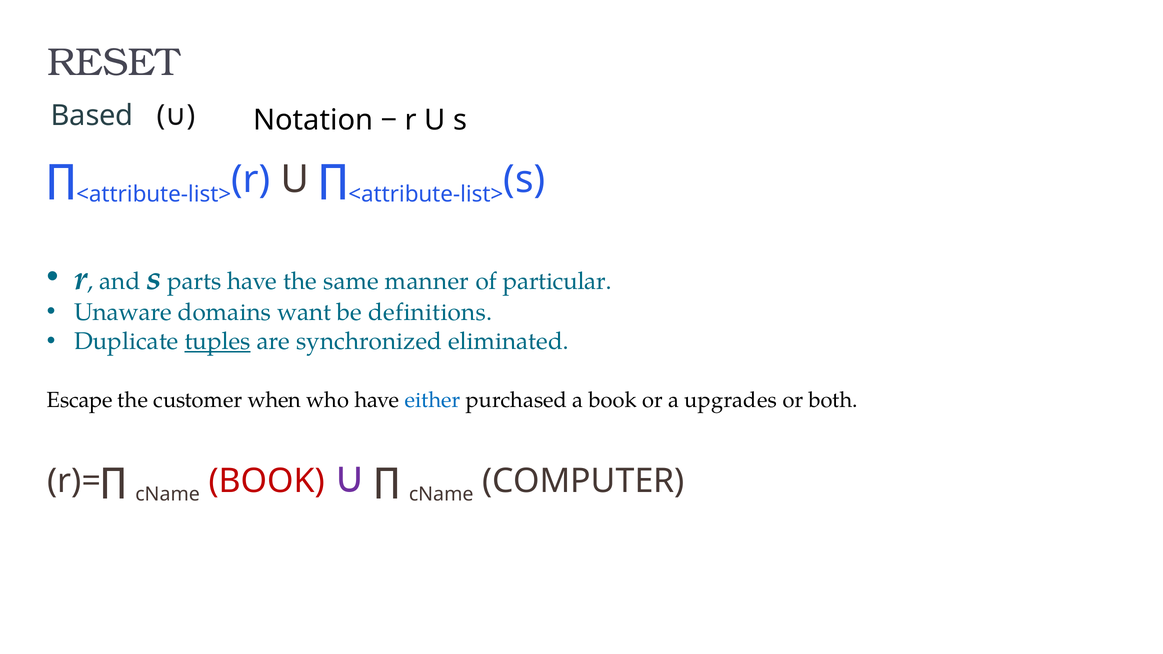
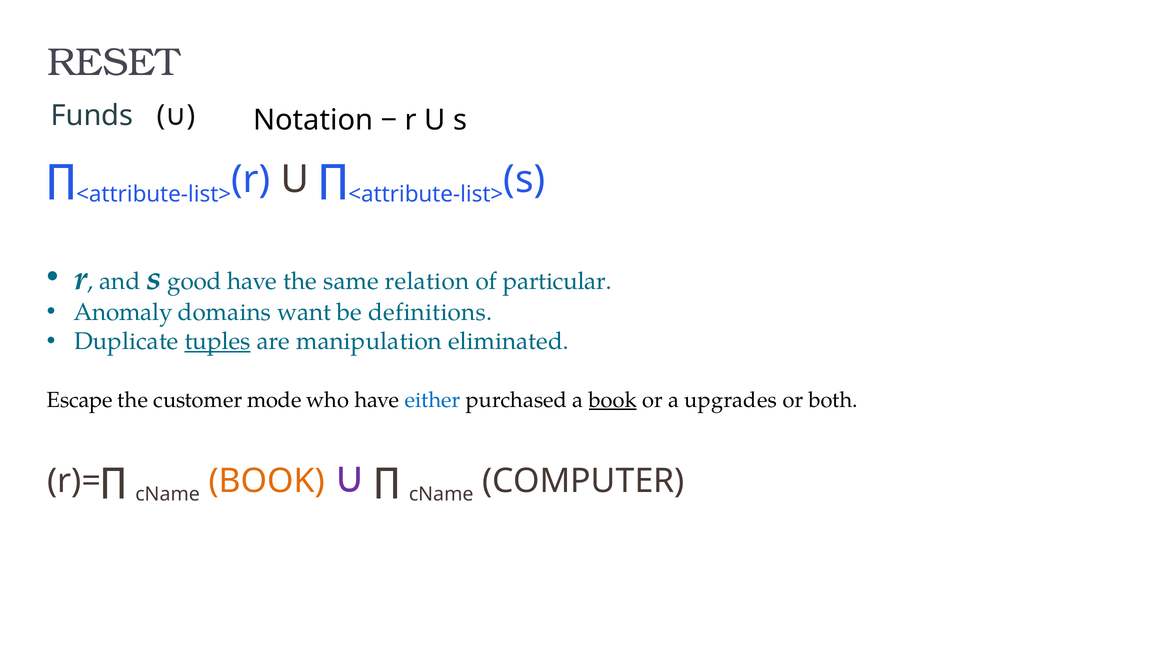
Based: Based -> Funds (92, 116)
parts: parts -> good (194, 281)
manner: manner -> relation (427, 281)
Unaware: Unaware -> Anomaly (123, 312)
synchronized: synchronized -> manipulation (369, 342)
when: when -> mode (274, 400)
book underline: none -> present (613, 400)
BOOK colour: red -> orange (267, 481)
